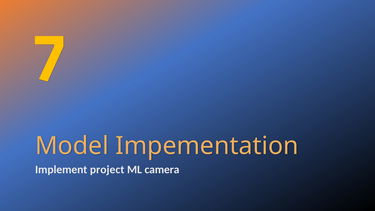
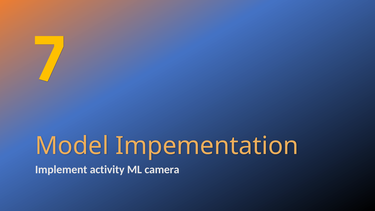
project: project -> activity (107, 169)
